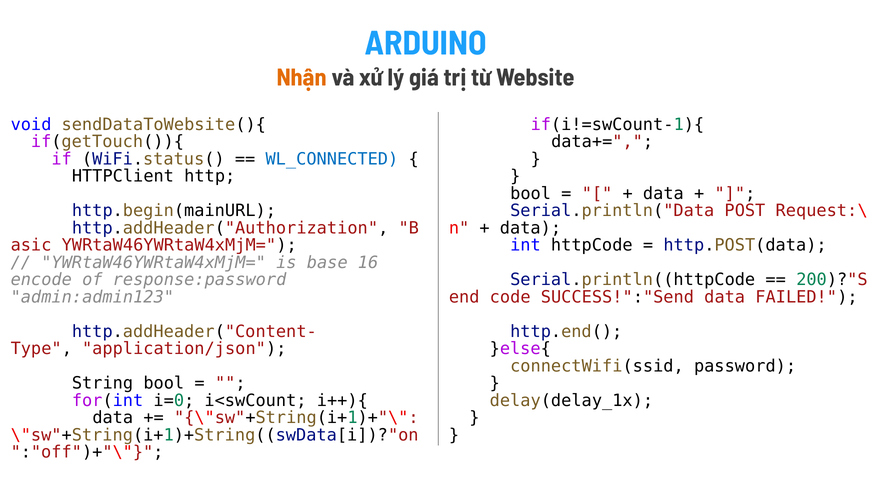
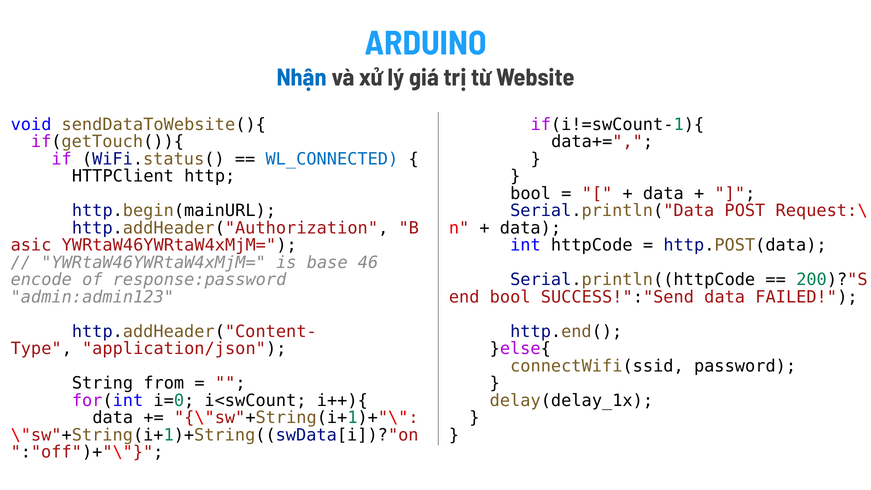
Nhận colour: orange -> blue (302, 78)
16: 16 -> 46 (368, 262)
code: code -> bool (510, 297)
String bool: bool -> from (164, 383)
